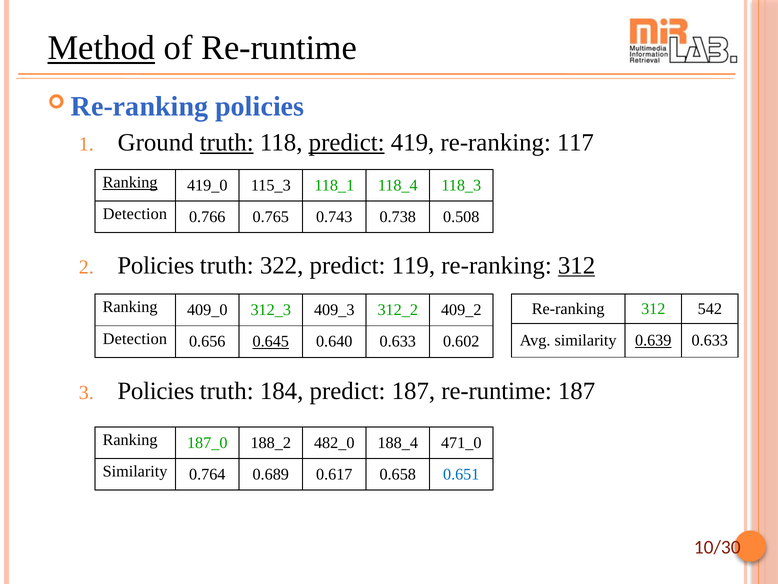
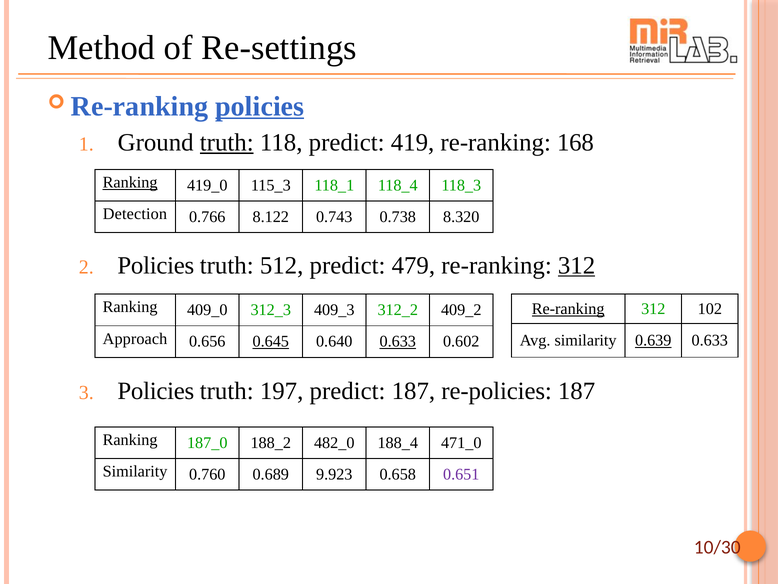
Method underline: present -> none (101, 48)
of Re-runtime: Re-runtime -> Re-settings (279, 48)
policies underline: none -> present (260, 106)
predict underline: present -> none (347, 143)
117: 117 -> 168 (575, 143)
0.765: 0.765 -> 8.122 (271, 217)
0.508: 0.508 -> 8.320 (461, 217)
322: 322 -> 512 (282, 265)
119: 119 -> 479 (413, 265)
Re-ranking underline: none -> present (568, 309)
542: 542 -> 102 (710, 309)
Detection: Detection -> Approach (135, 338)
0.633 underline: none -> present (398, 341)
184: 184 -> 197 (282, 391)
187 re-runtime: re-runtime -> re-policies (497, 391)
0.764: 0.764 -> 0.760 (207, 474)
0.617: 0.617 -> 9.923 (334, 474)
0.651 colour: blue -> purple (461, 474)
